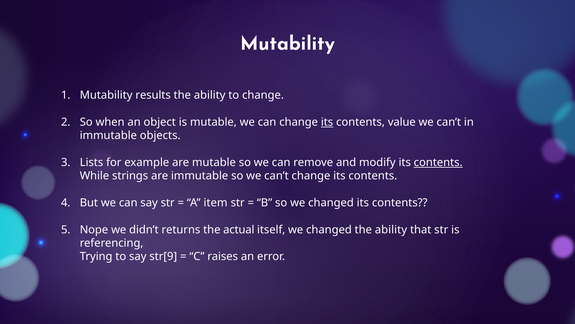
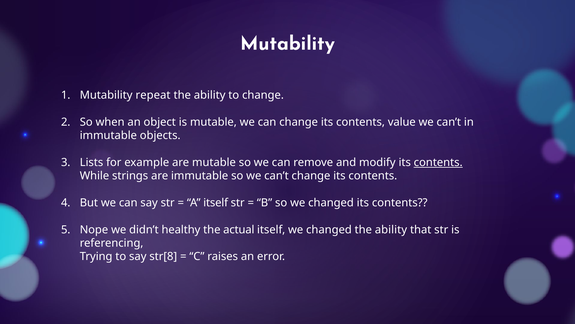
results: results -> repeat (153, 95)
its underline: present -> none (327, 122)
A item: item -> itself (216, 202)
returns: returns -> healthy (181, 229)
str[9: str[9 -> str[8 (163, 256)
